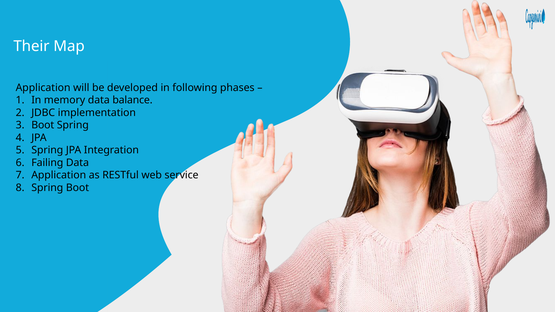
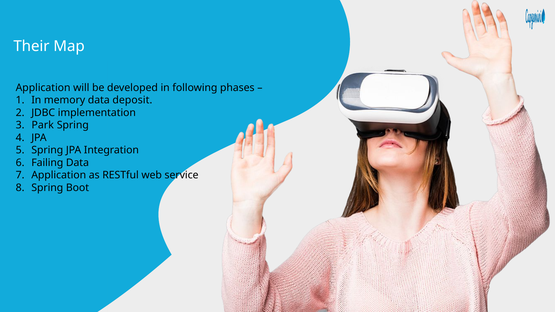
balance: balance -> deposit (132, 100)
Boot: Boot -> Park (43, 125)
